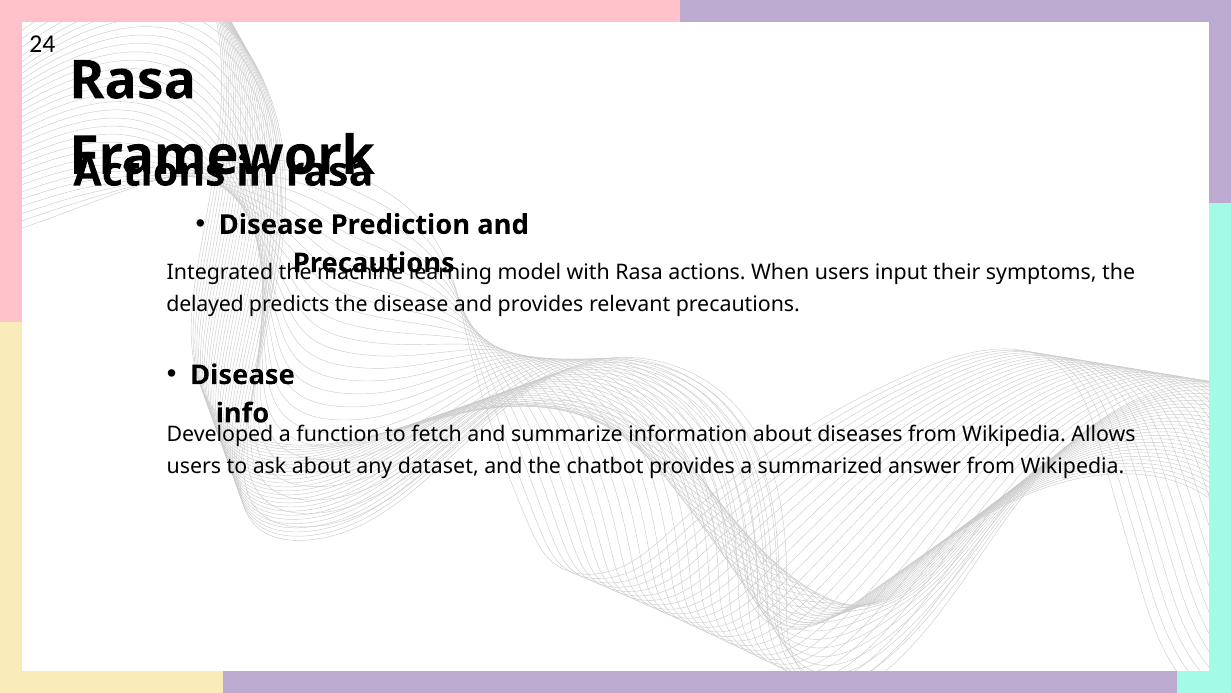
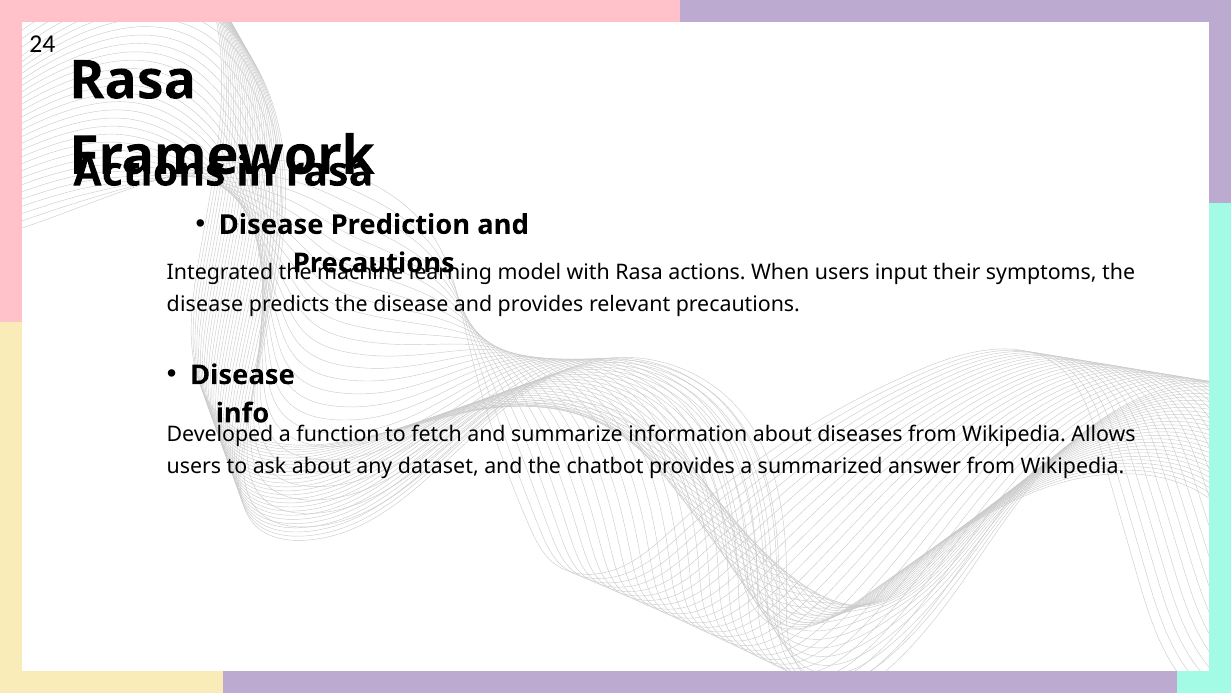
delayed: delayed -> disease (205, 305)
